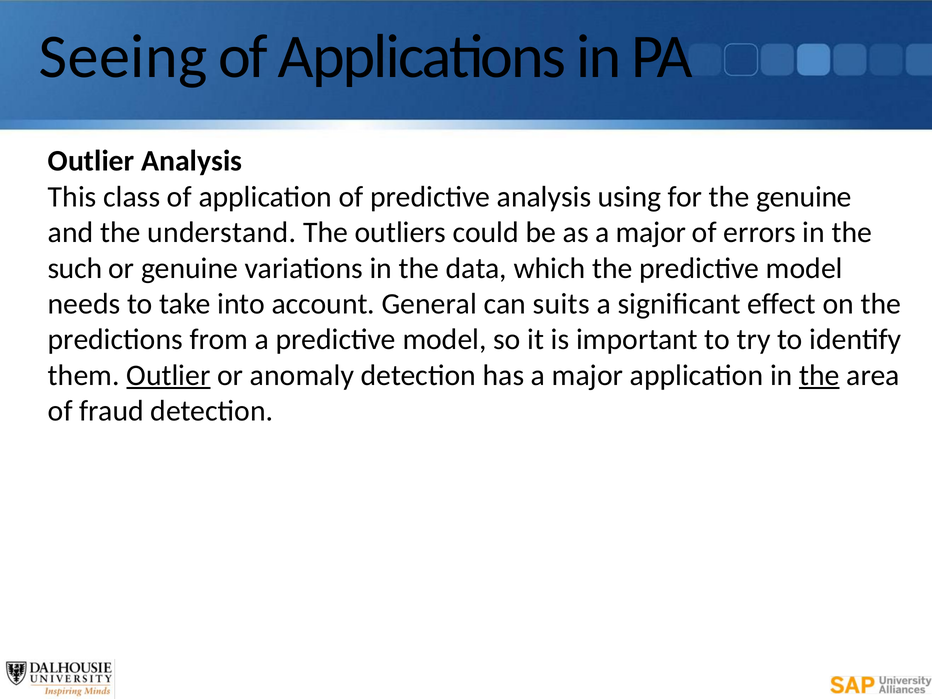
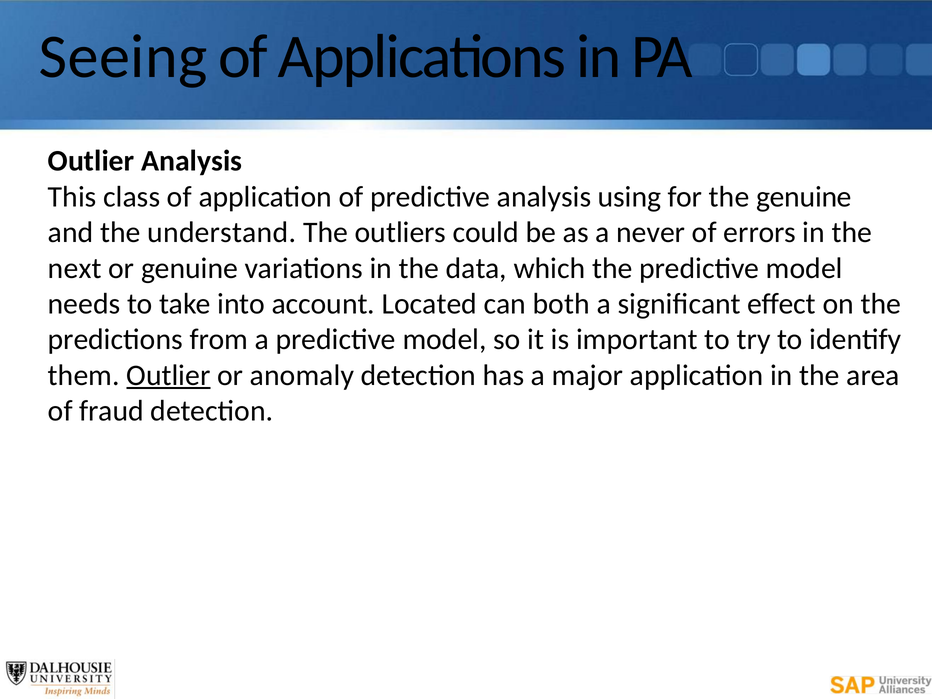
as a major: major -> never (651, 233)
such: such -> next (75, 268)
General: General -> Located (429, 304)
suits: suits -> both (561, 304)
the underline: present -> none (819, 375)
